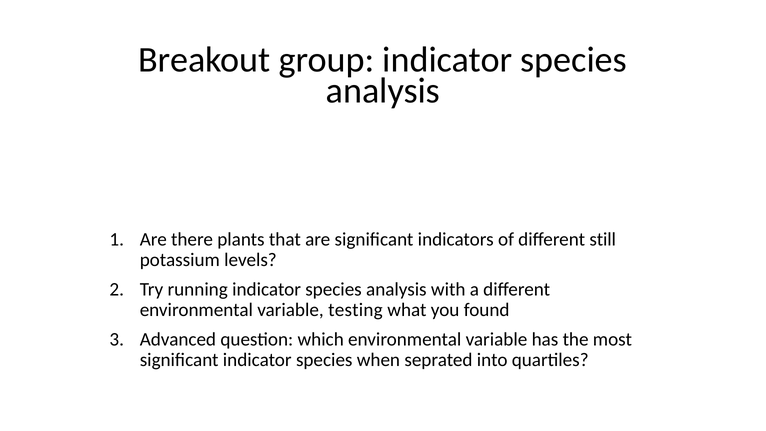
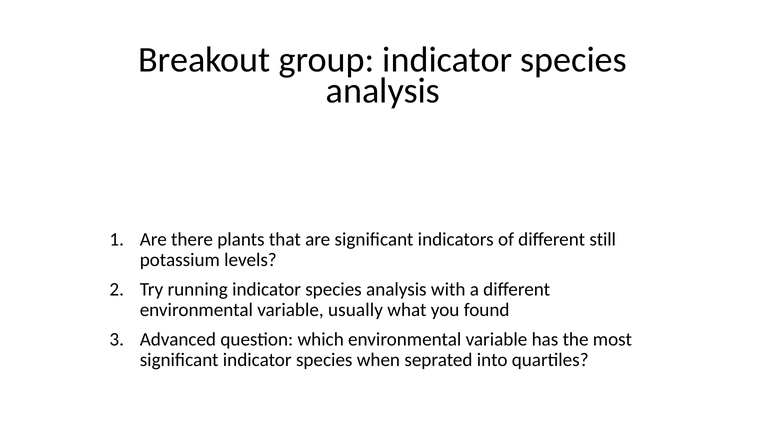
testing: testing -> usually (355, 310)
